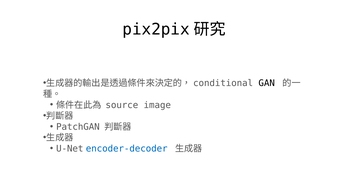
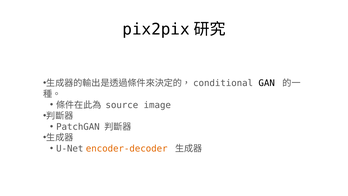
encoder-decoder colour: blue -> orange (127, 148)
